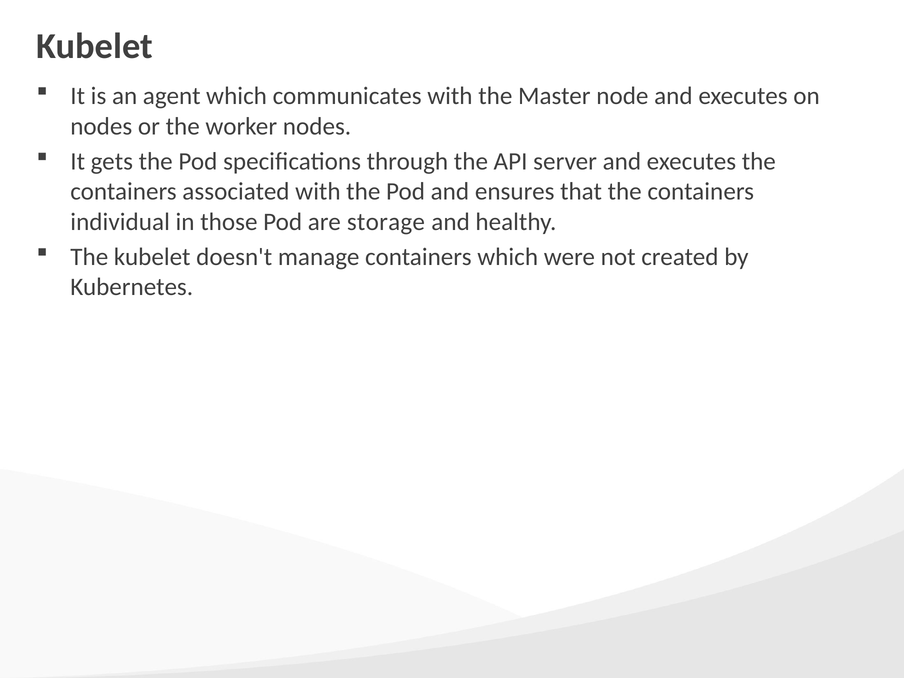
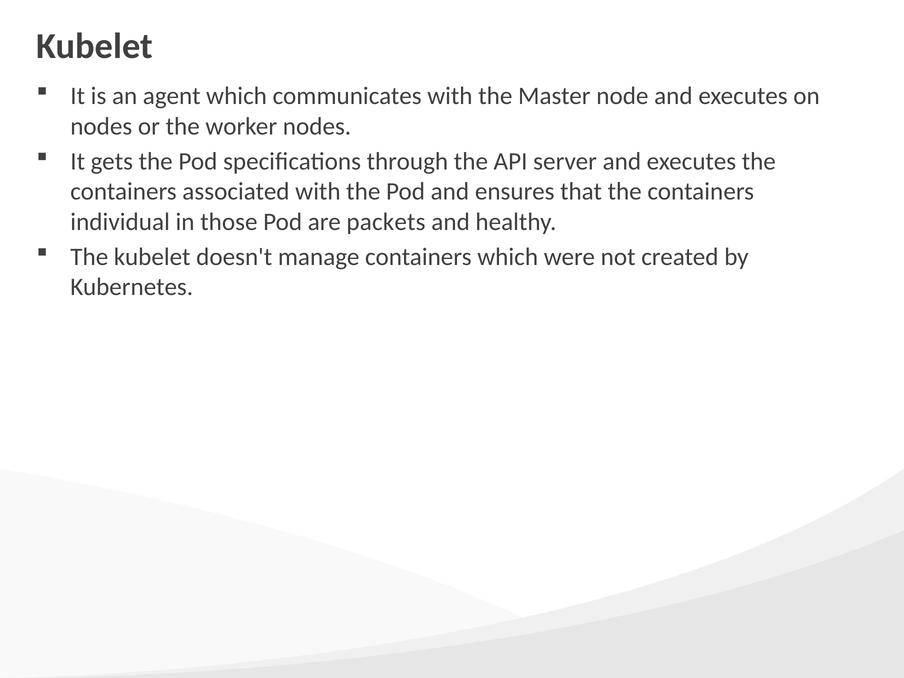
storage: storage -> packets (386, 222)
